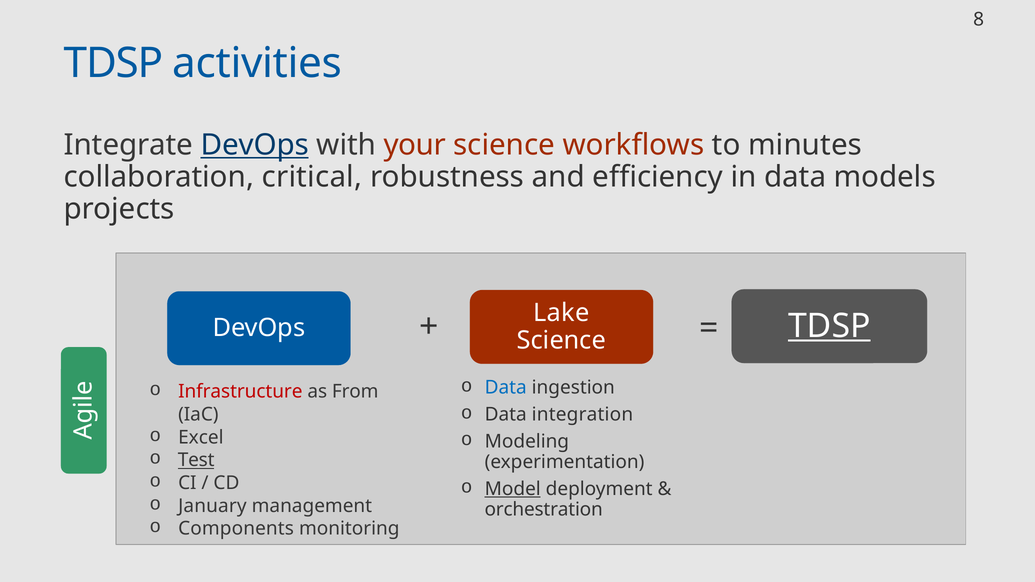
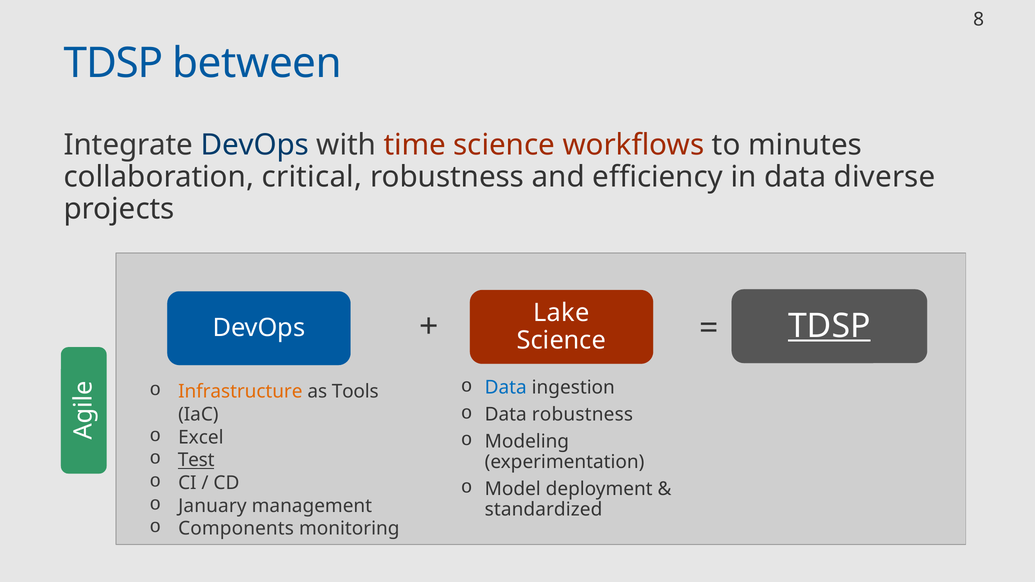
activities: activities -> between (257, 63)
DevOps underline: present -> none (255, 145)
your: your -> time (415, 145)
models: models -> diverse (885, 177)
Infrastructure colour: red -> orange (240, 392)
From: From -> Tools (355, 392)
Data integration: integration -> robustness (582, 415)
Model underline: present -> none (513, 489)
orchestration: orchestration -> standardized (544, 509)
